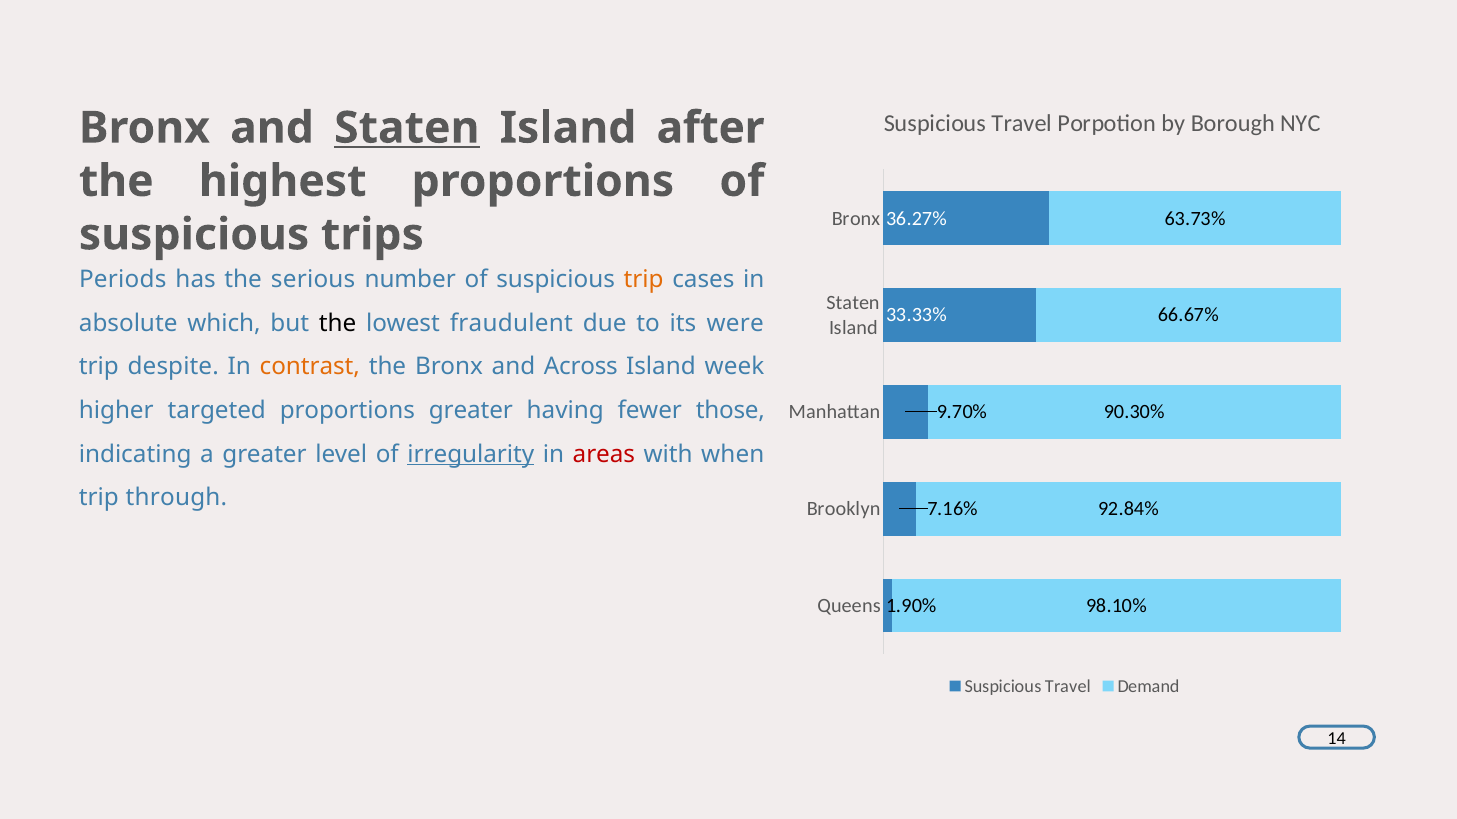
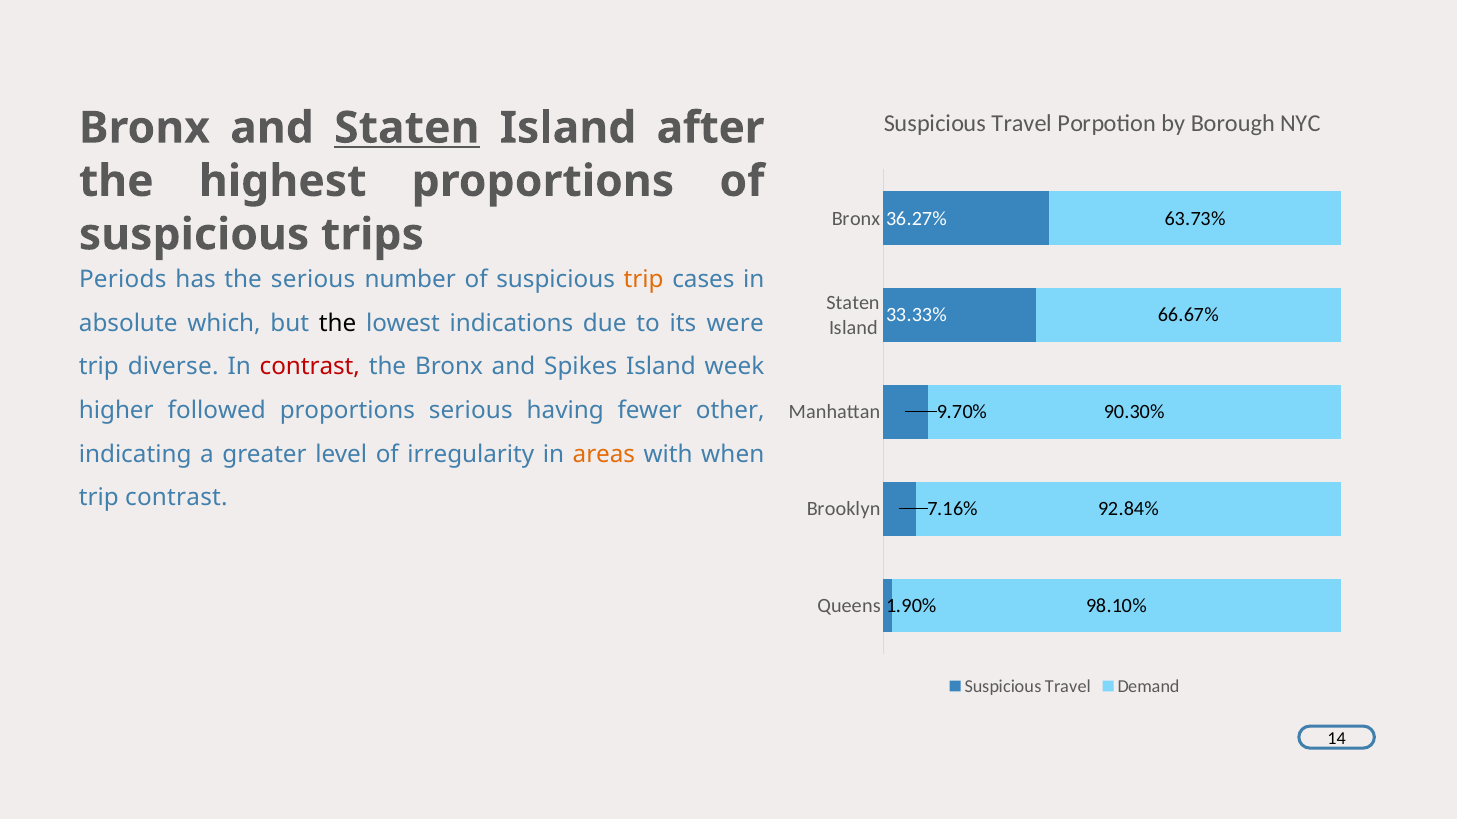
fraudulent: fraudulent -> indications (511, 323)
despite: despite -> diverse (173, 367)
contrast colour: orange -> red (310, 367)
Across: Across -> Spikes (581, 367)
targeted: targeted -> followed (217, 411)
proportions greater: greater -> serious (471, 411)
those: those -> other (730, 411)
irregularity underline: present -> none (471, 454)
areas colour: red -> orange (604, 454)
trip through: through -> contrast (176, 498)
